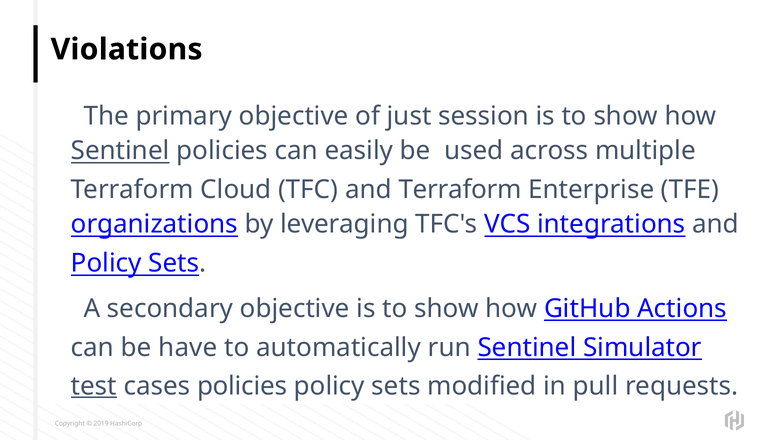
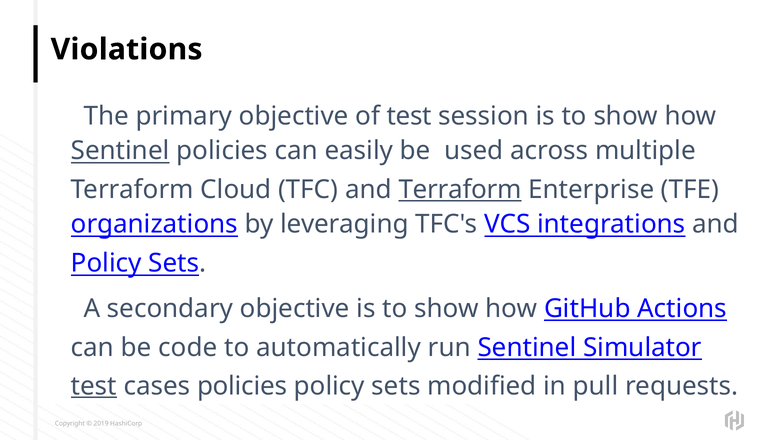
of just: just -> test (409, 116)
Terraform underline: none -> present (460, 189)
have: have -> code (188, 347)
